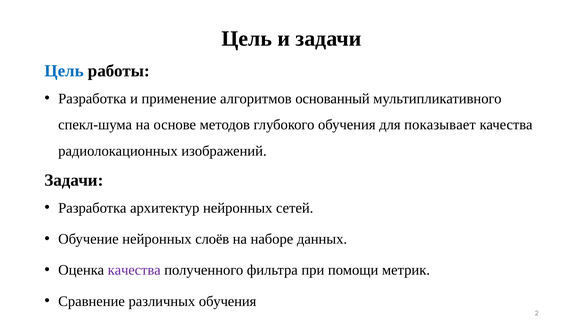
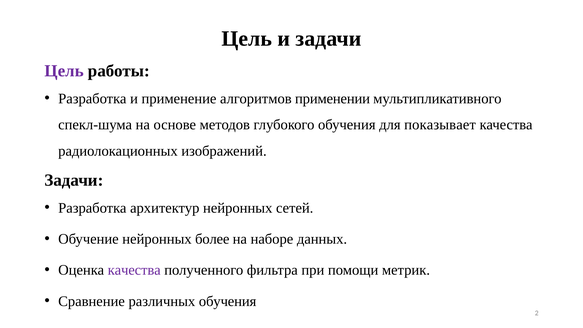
Цель colour: blue -> purple (64, 71)
основанный: основанный -> применении (333, 99)
слоёв: слоёв -> более (212, 239)
